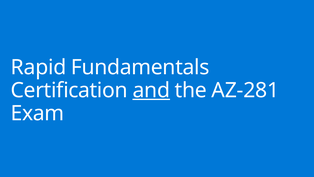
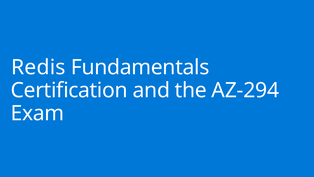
Rapid: Rapid -> Redis (38, 67)
and underline: present -> none (151, 90)
AZ-281: AZ-281 -> AZ-294 (245, 90)
